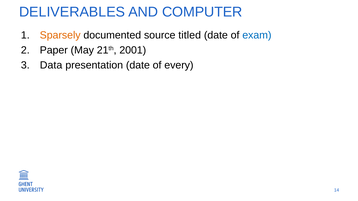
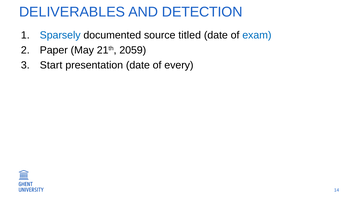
COMPUTER: COMPUTER -> DETECTION (202, 12)
Sparsely colour: orange -> blue (60, 35)
2001: 2001 -> 2059 (133, 50)
Data: Data -> Start (51, 65)
